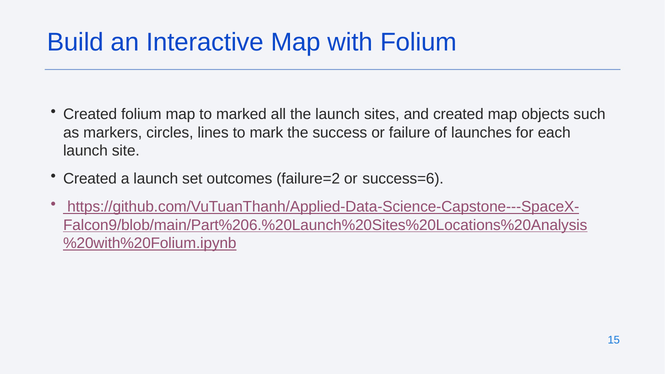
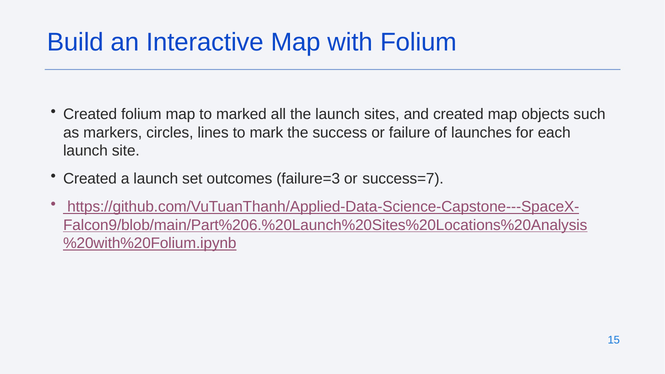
failure=2: failure=2 -> failure=3 (308, 179)
success=6: success=6 -> success=7 (403, 179)
